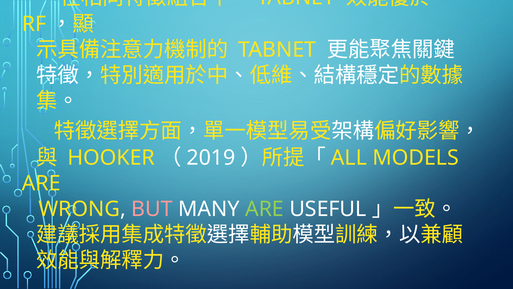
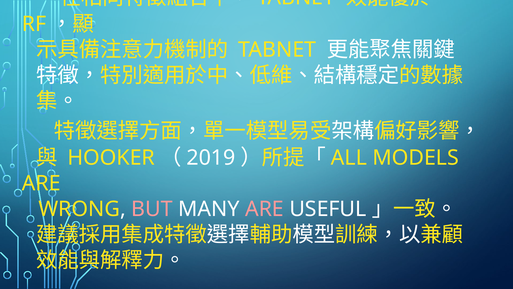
ARE colour: light green -> pink (264, 209)
